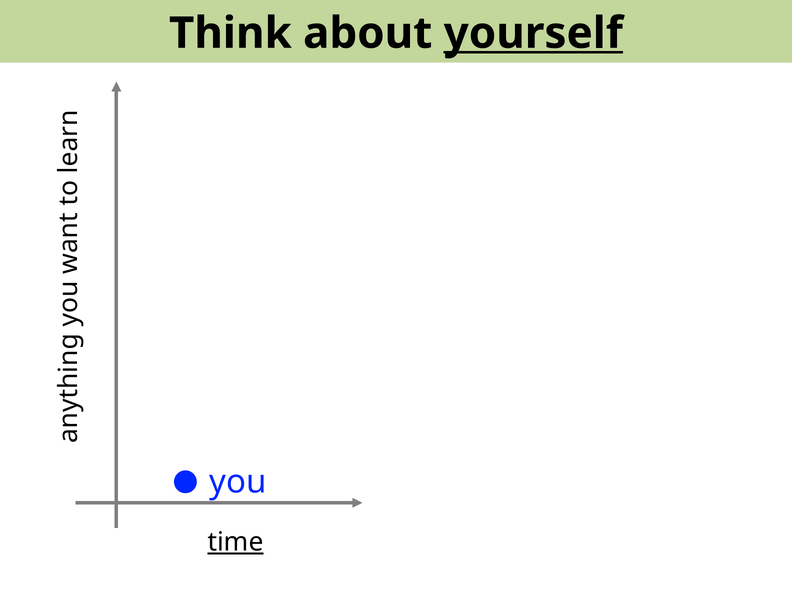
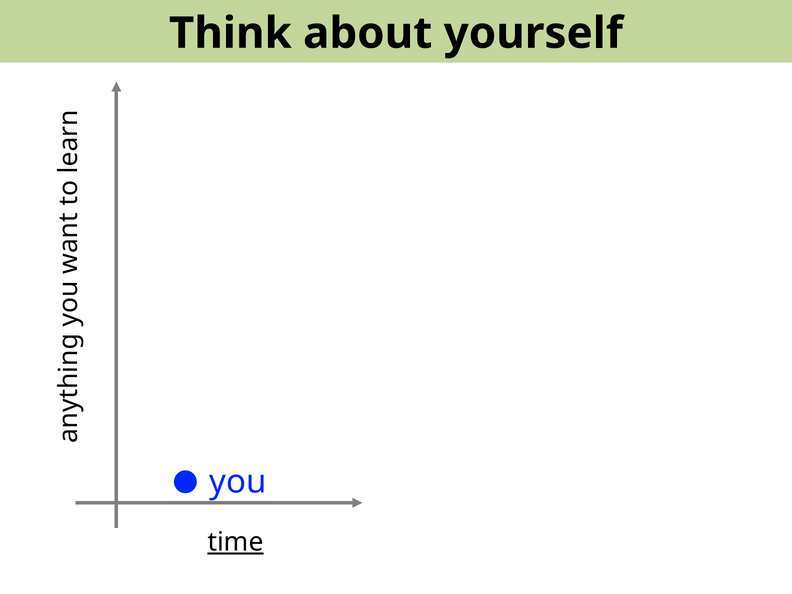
yourself underline: present -> none (533, 33)
